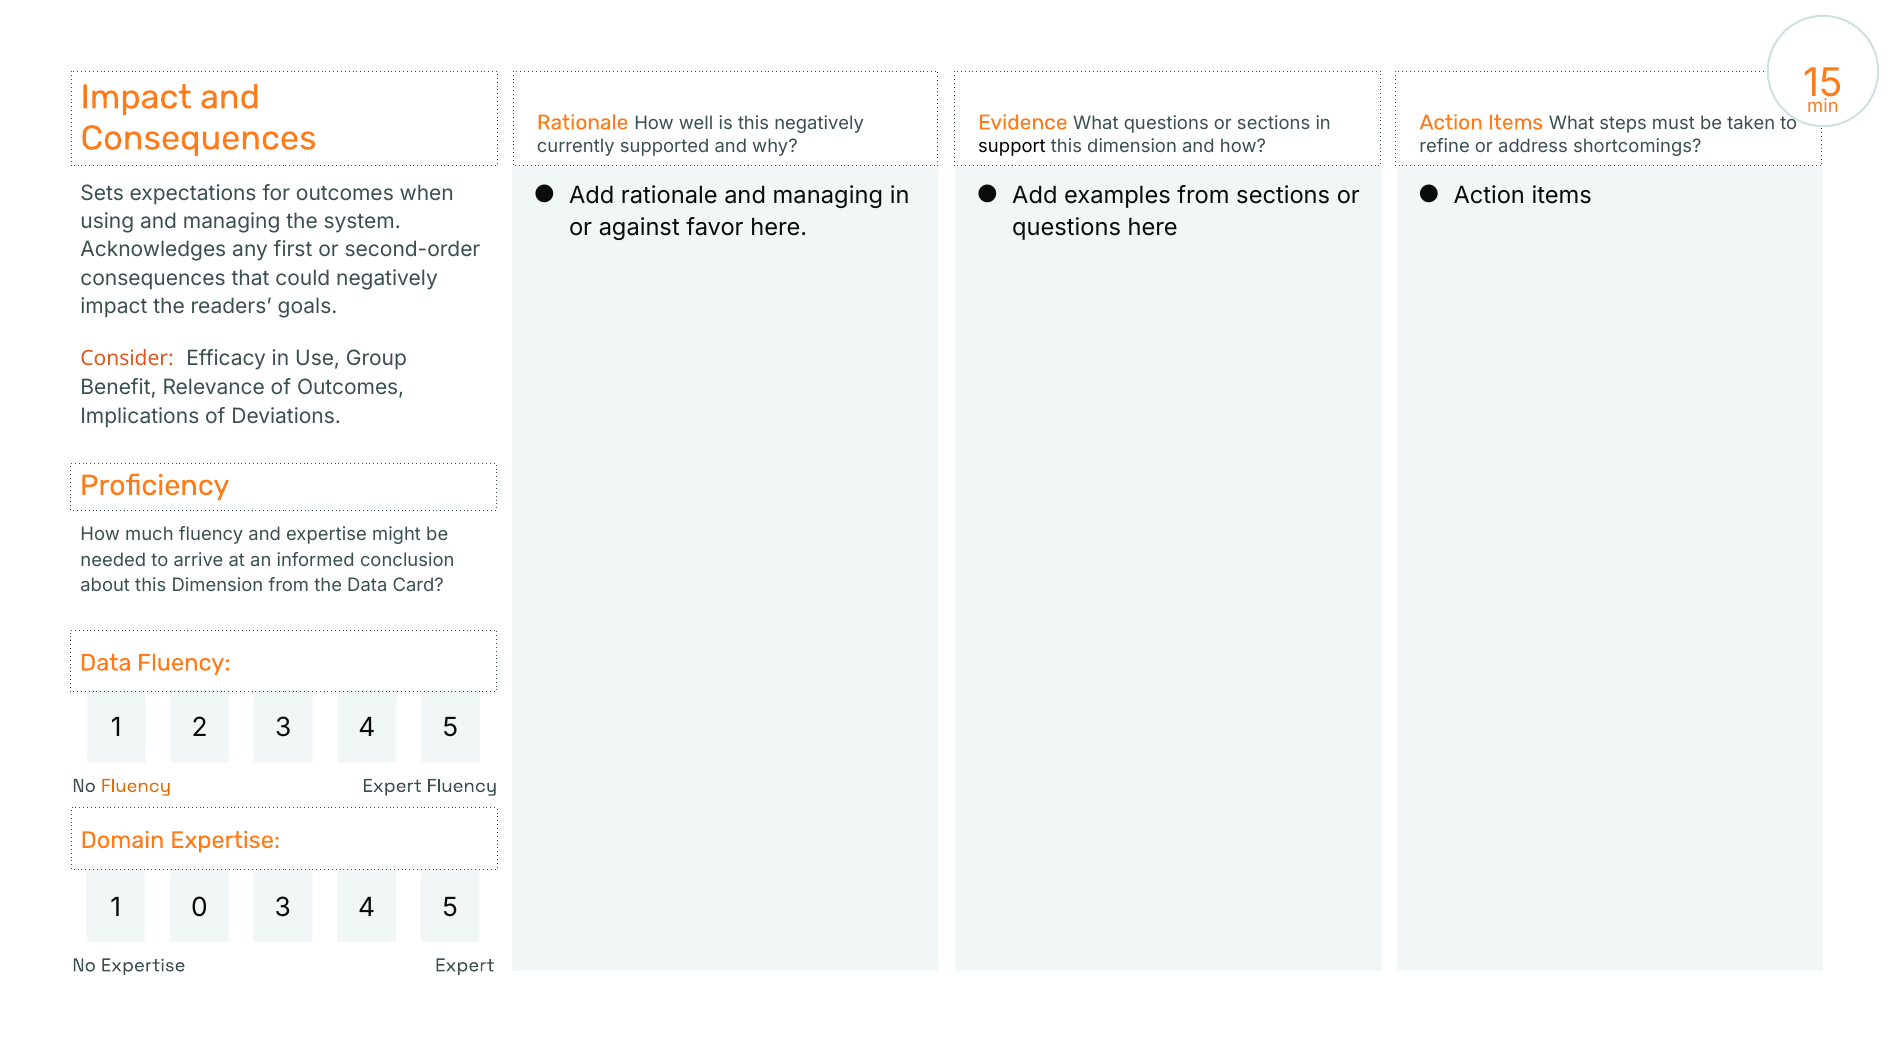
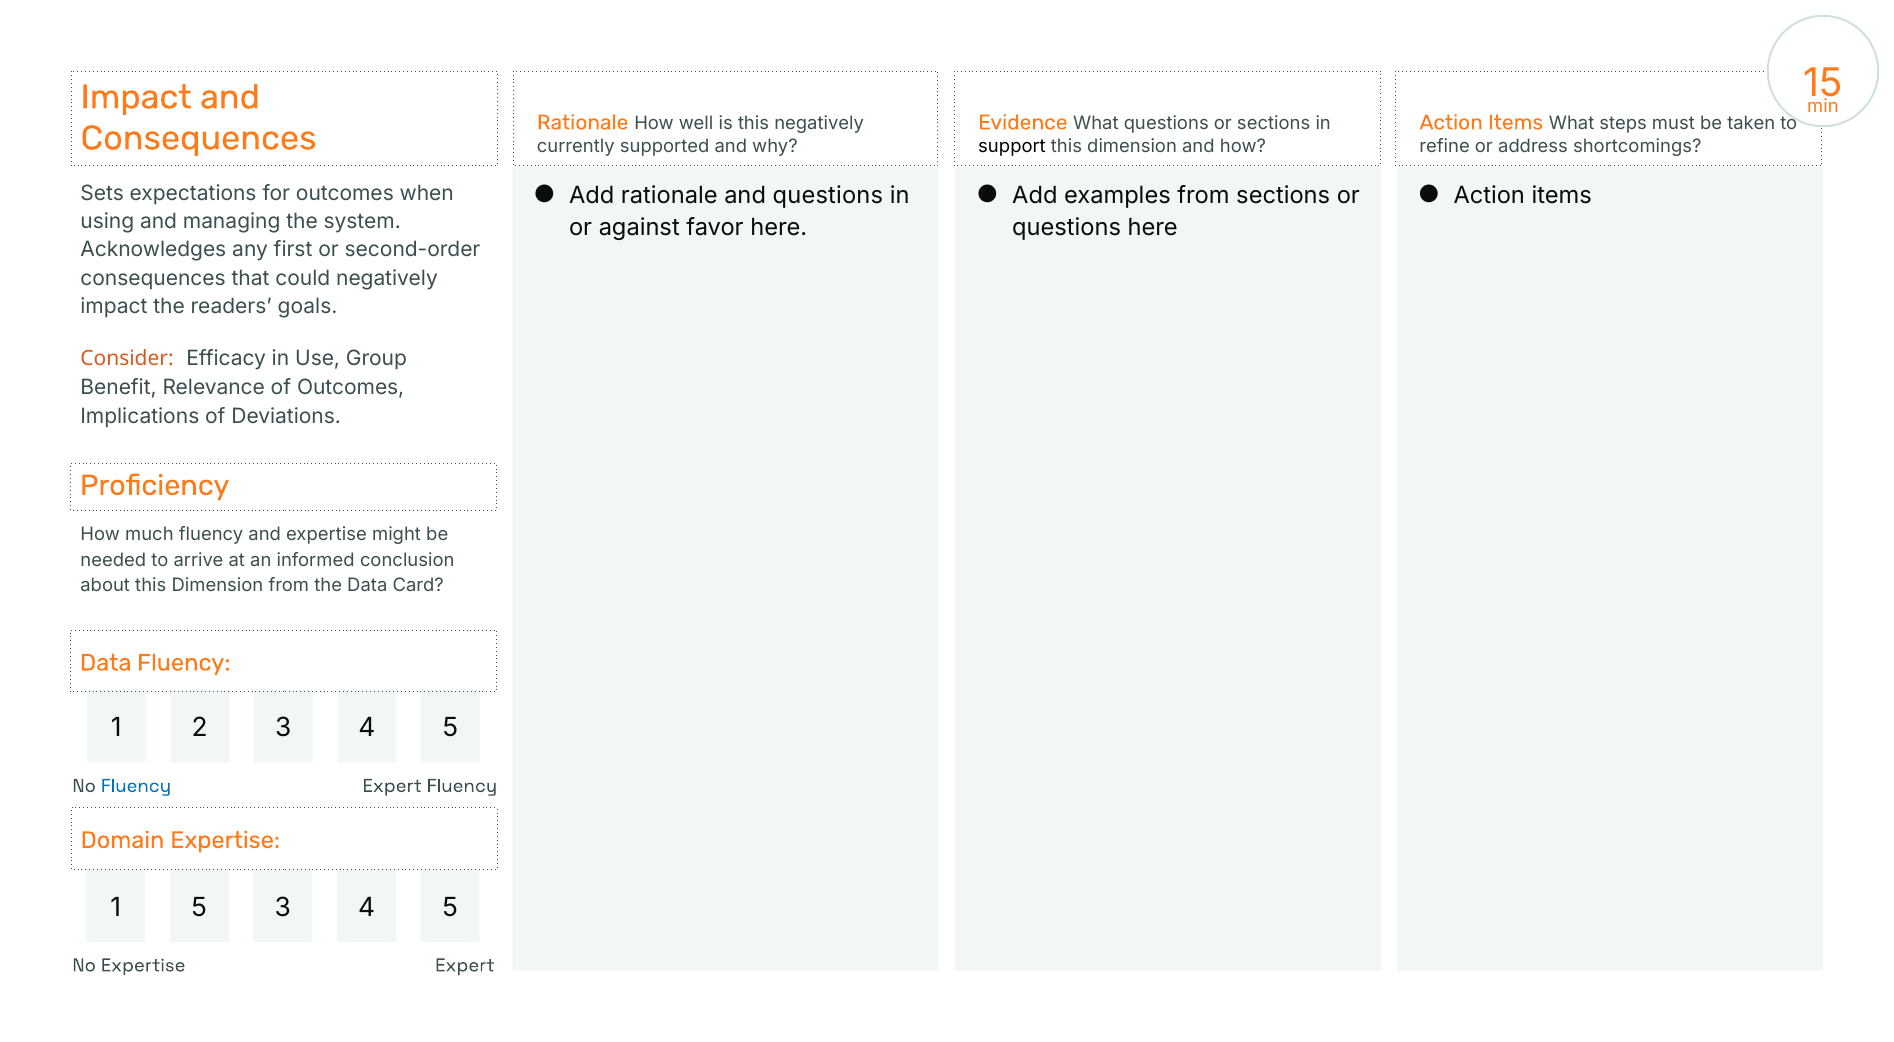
rationale and managing: managing -> questions (828, 196)
Fluency colour: orange -> blue (136, 786)
1 0: 0 -> 5 (199, 907)
